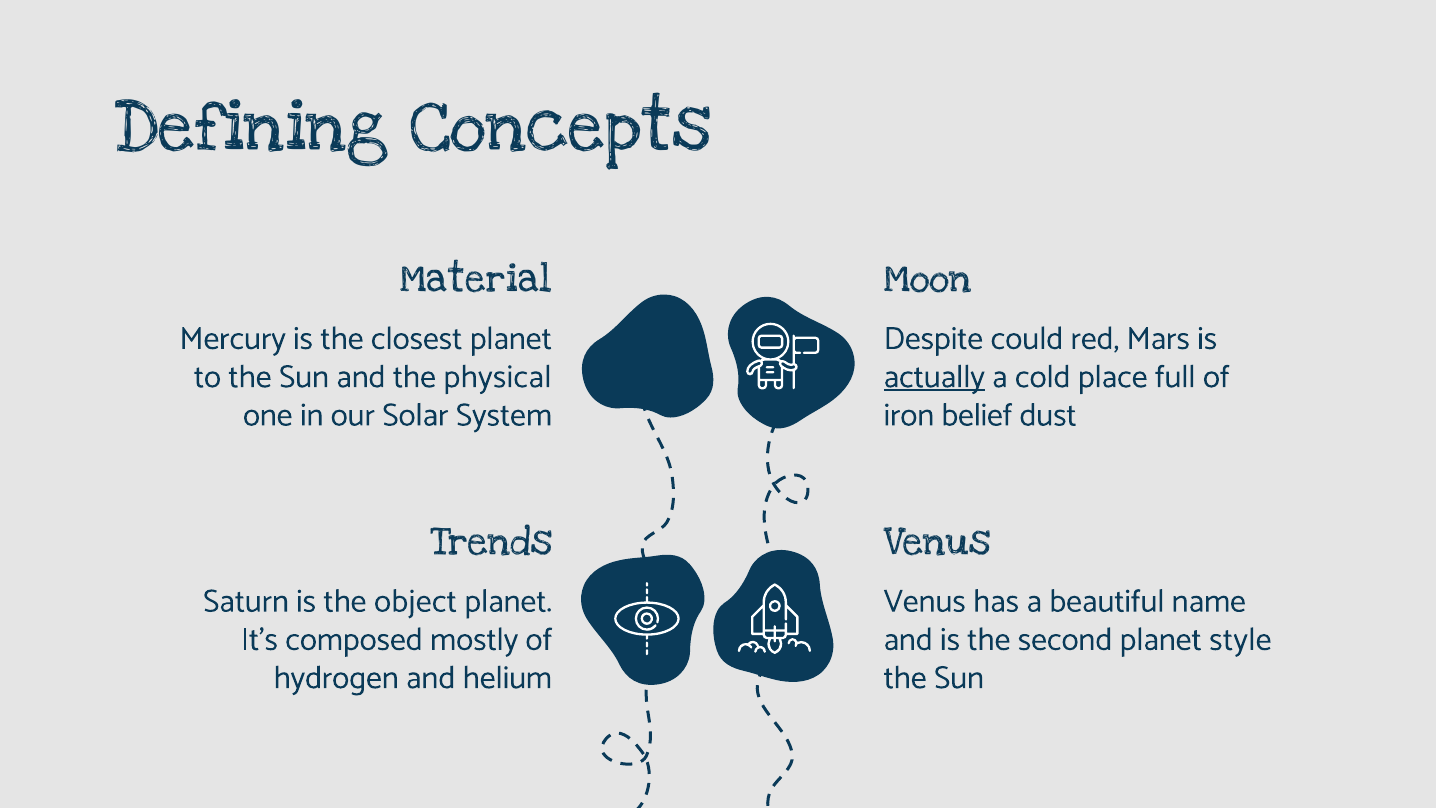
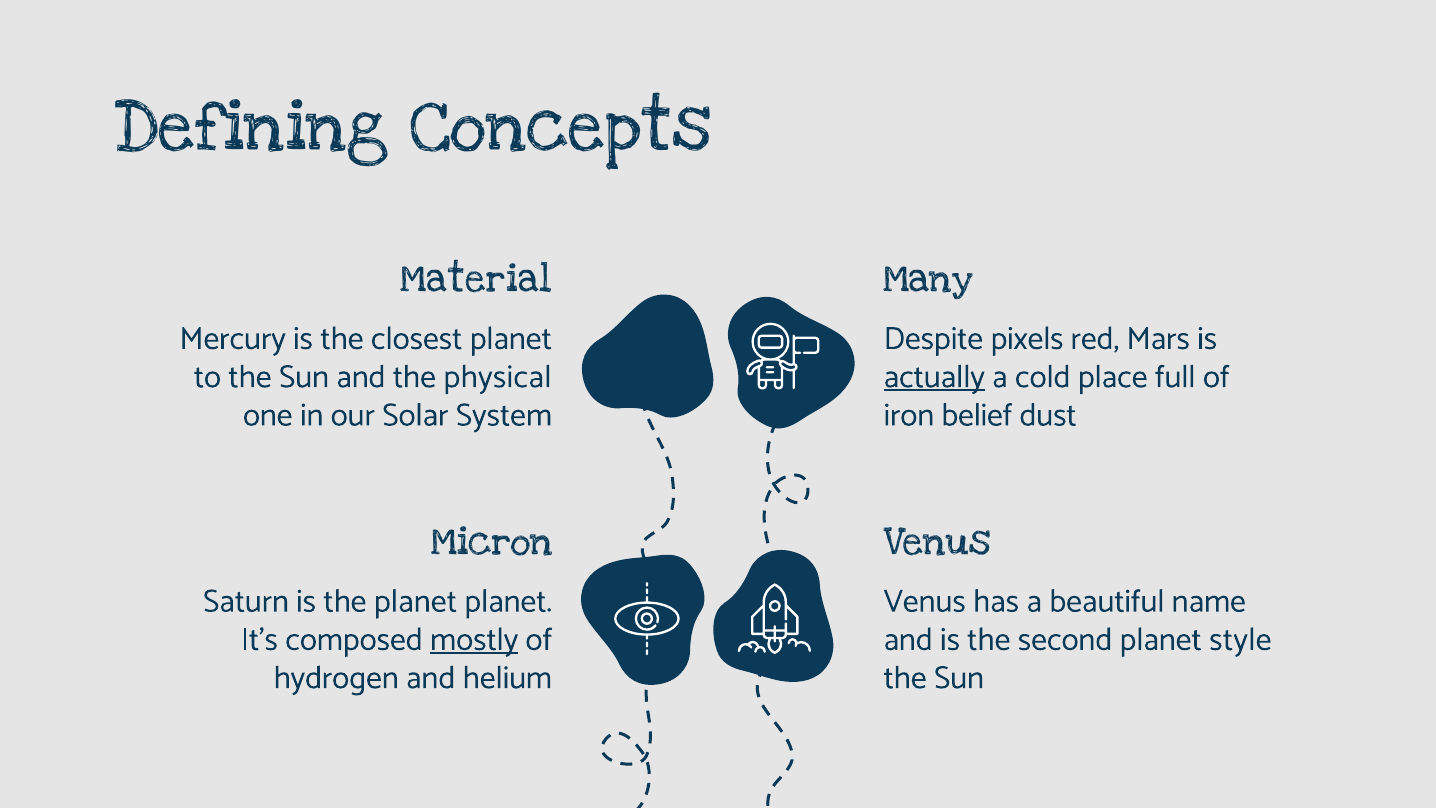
Moon: Moon -> Many (928, 278)
could: could -> pixels (1027, 338)
Trends: Trends -> Micron (492, 541)
the object: object -> planet (416, 601)
mostly underline: none -> present (474, 639)
